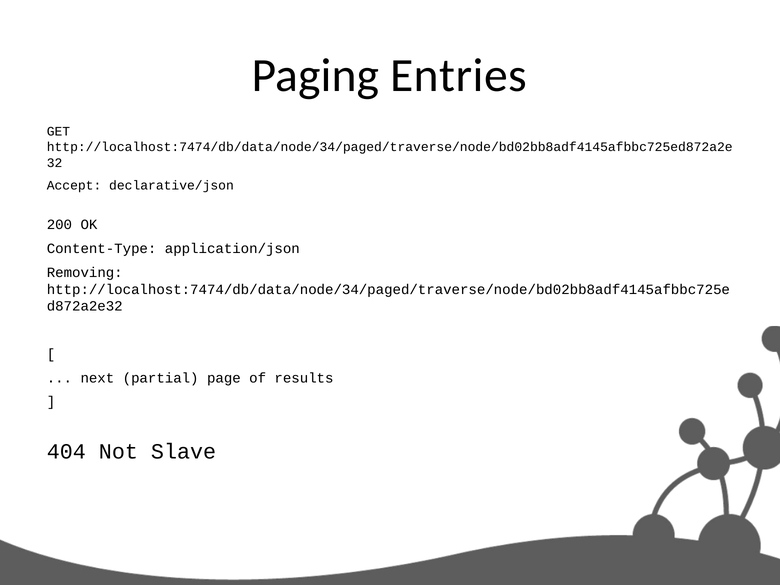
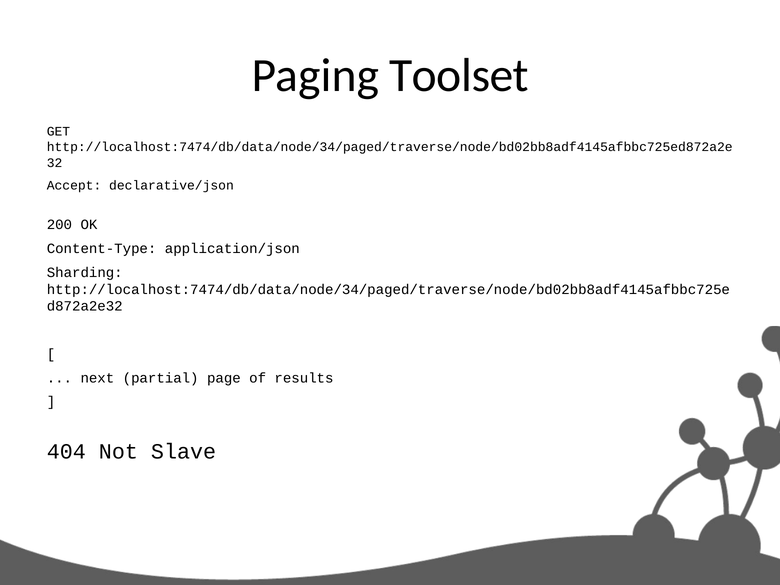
Entries: Entries -> Toolset (459, 76)
Removing: Removing -> Sharding (85, 272)
